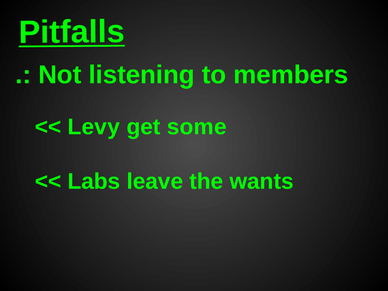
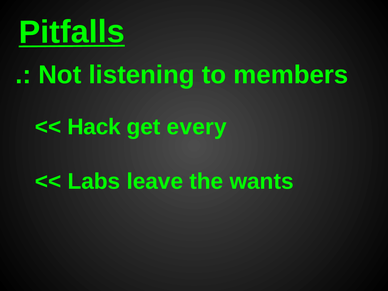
Levy: Levy -> Hack (94, 127)
some: some -> every (197, 127)
